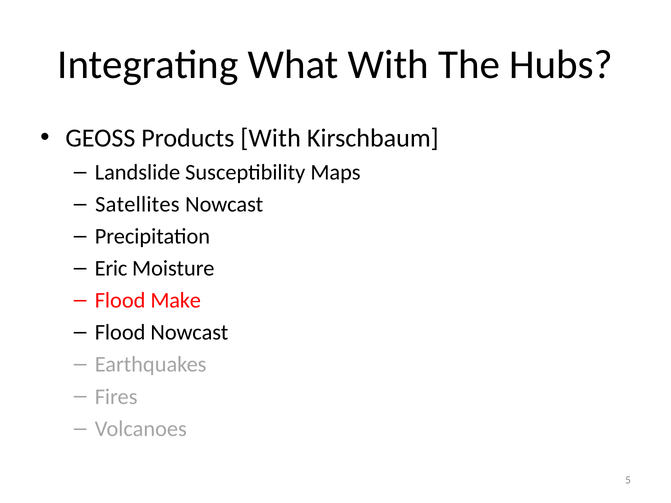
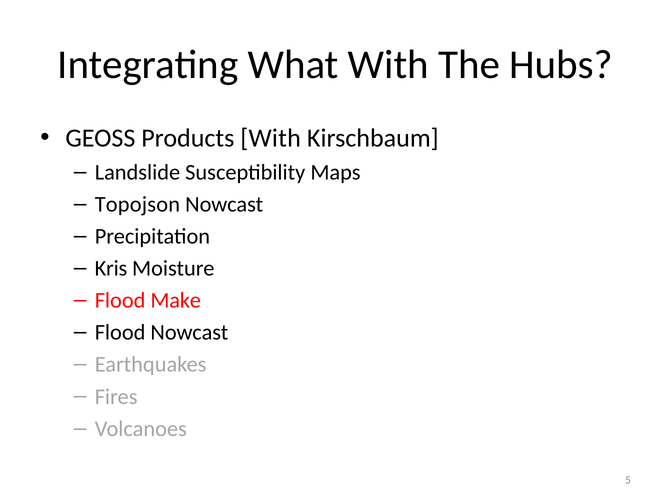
Satellites: Satellites -> Topojson (137, 204)
Eric: Eric -> Kris (111, 269)
